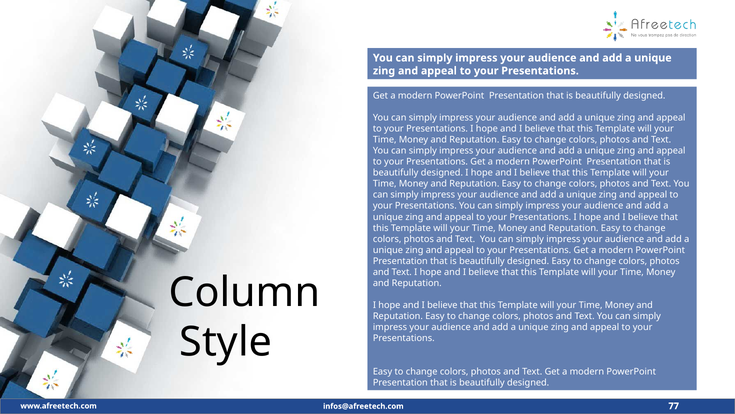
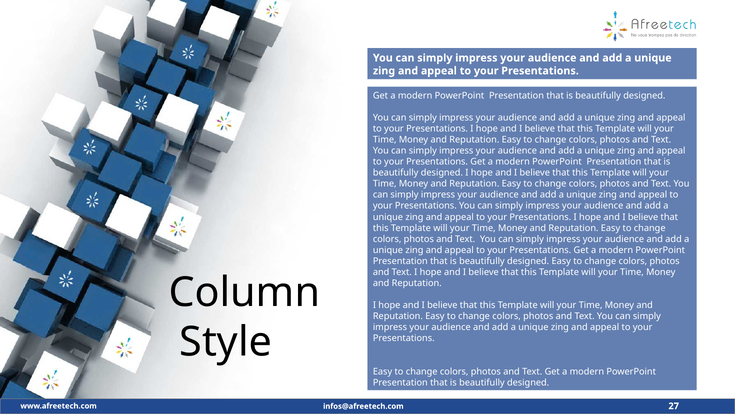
77: 77 -> 27 (674, 406)
